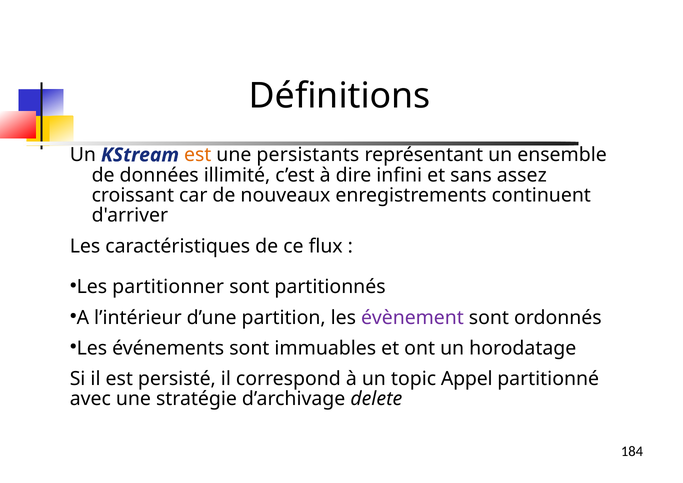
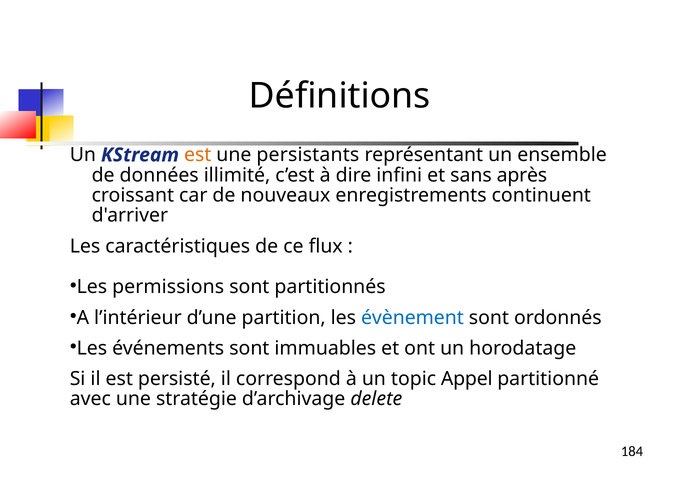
assez: assez -> après (522, 175)
partitionner: partitionner -> permissions (168, 287)
évènement colour: purple -> blue (412, 318)
